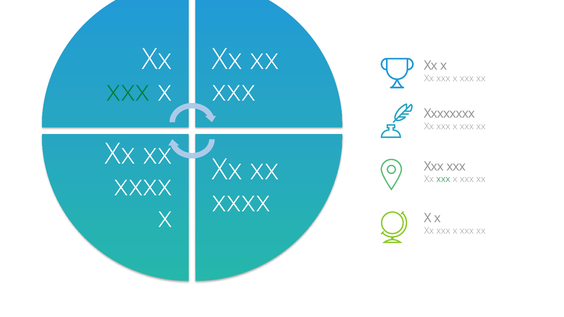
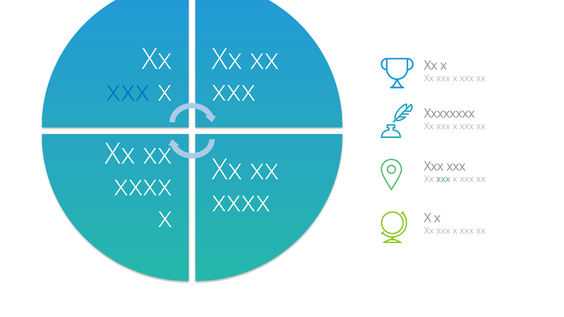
xxx colour: green -> blue (128, 91)
